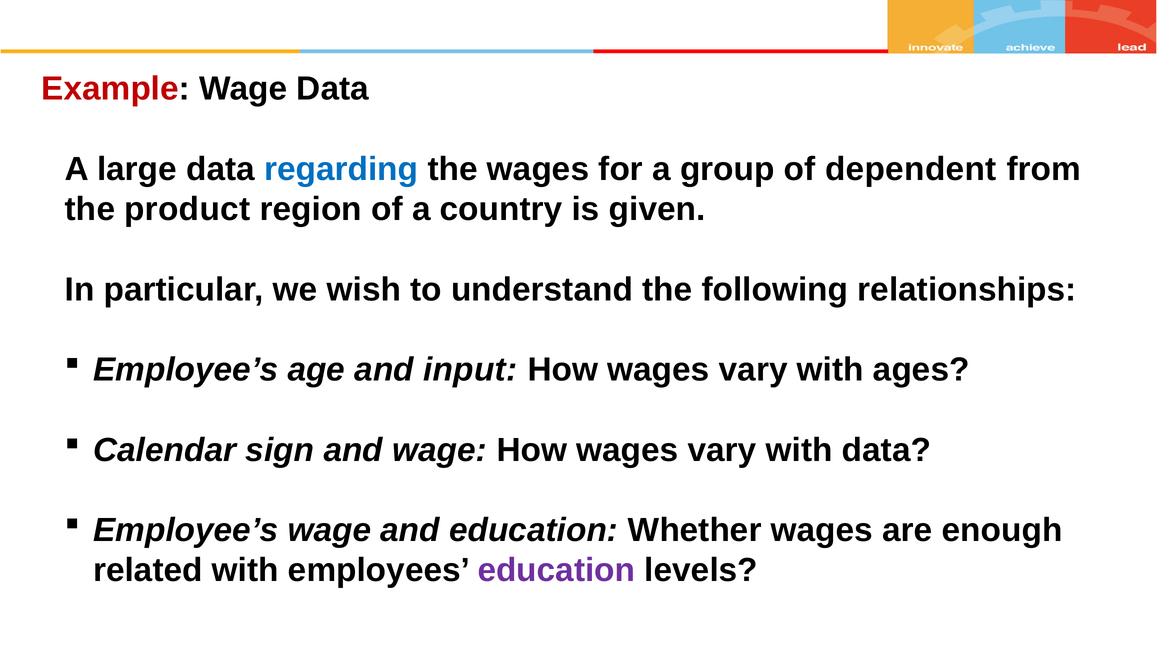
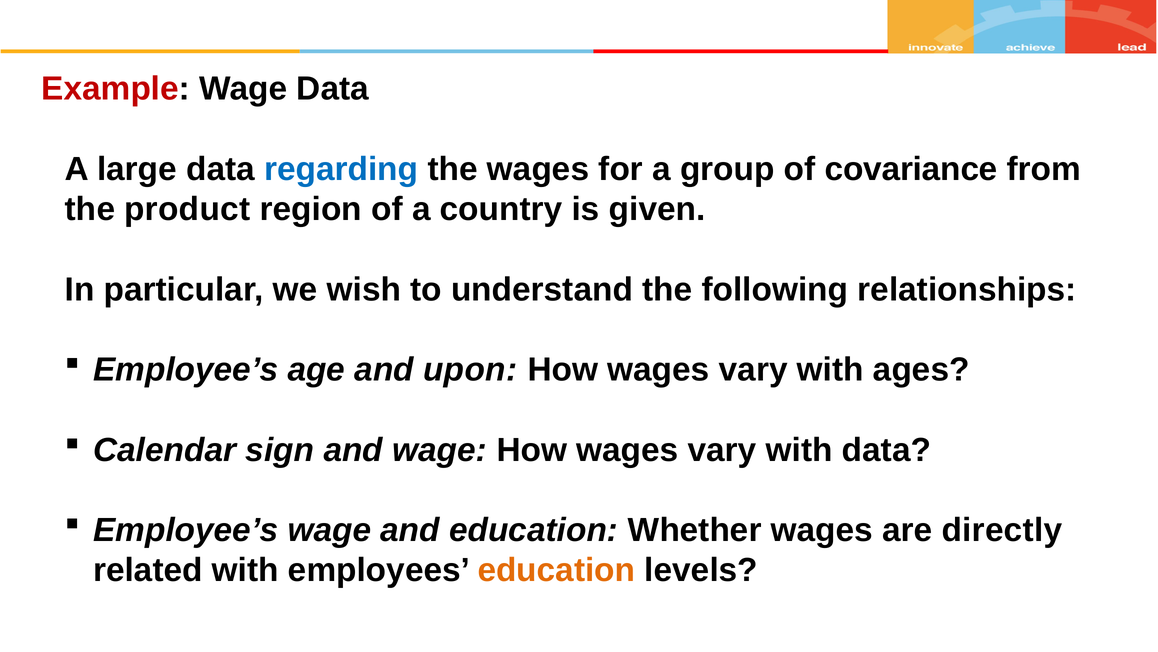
dependent: dependent -> covariance (911, 169)
input: input -> upon (470, 369)
enough: enough -> directly (1002, 530)
education colour: purple -> orange (556, 570)
